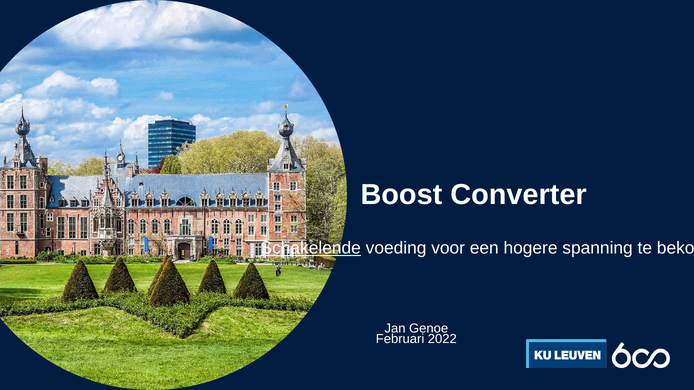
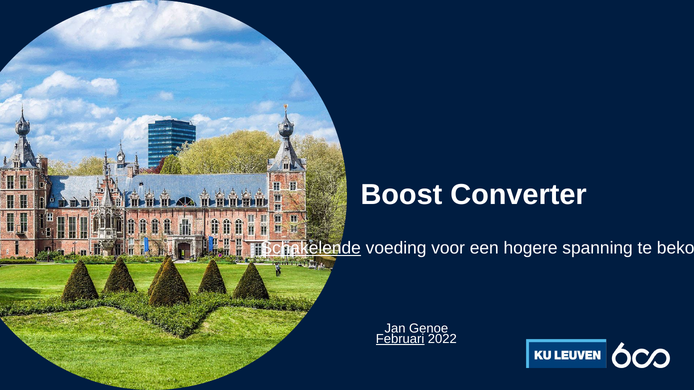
Februari underline: none -> present (400, 339)
